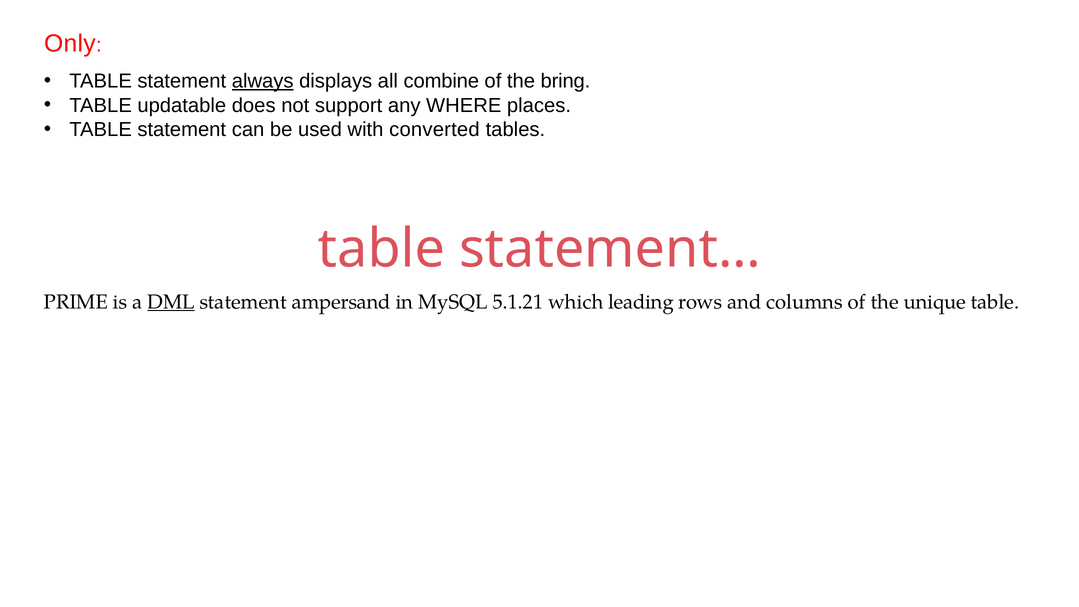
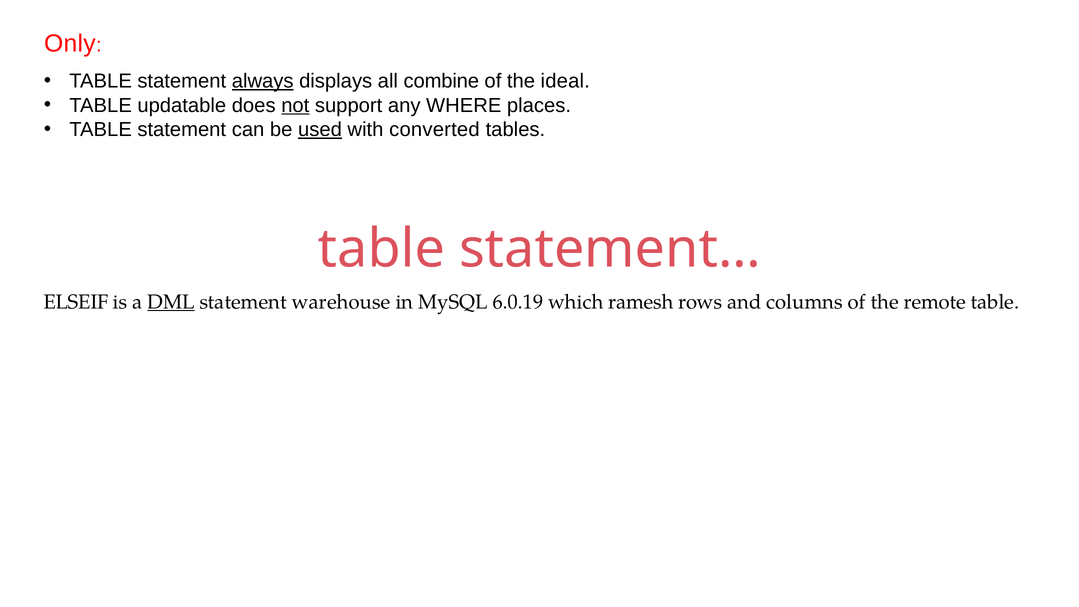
bring: bring -> ideal (565, 81)
not underline: none -> present (295, 105)
used underline: none -> present (320, 130)
PRIME: PRIME -> ELSEIF (76, 302)
ampersand: ampersand -> warehouse (341, 302)
5.1.21: 5.1.21 -> 6.0.19 (518, 302)
leading: leading -> ramesh (641, 302)
unique: unique -> remote (935, 302)
